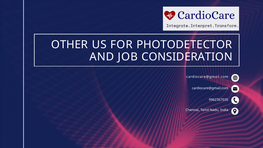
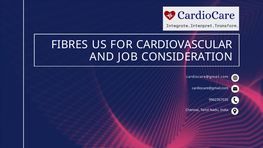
OTHER: OTHER -> FIBRES (70, 45)
PHOTODETECTOR: PHOTODETECTOR -> CARDIOVASCULAR (184, 45)
